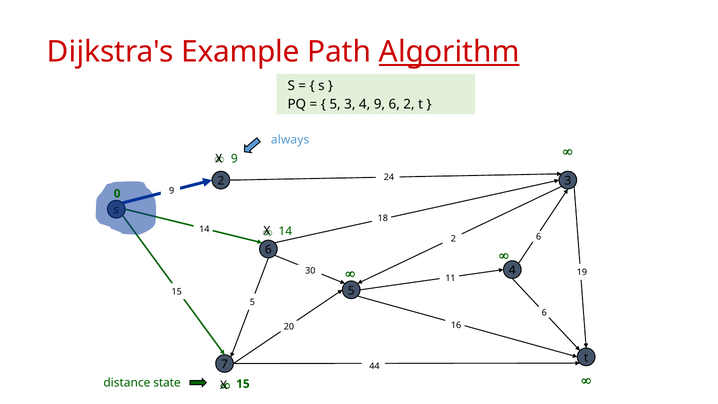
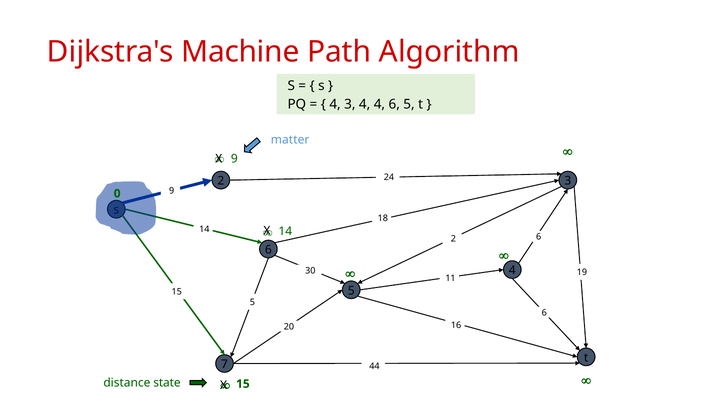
Example: Example -> Machine (240, 52)
Algorithm underline: present -> none (449, 52)
5: 5 -> 4 (335, 104)
4 9: 9 -> 4 (379, 104)
6 2: 2 -> 5 (409, 104)
always: always -> matter (290, 140)
